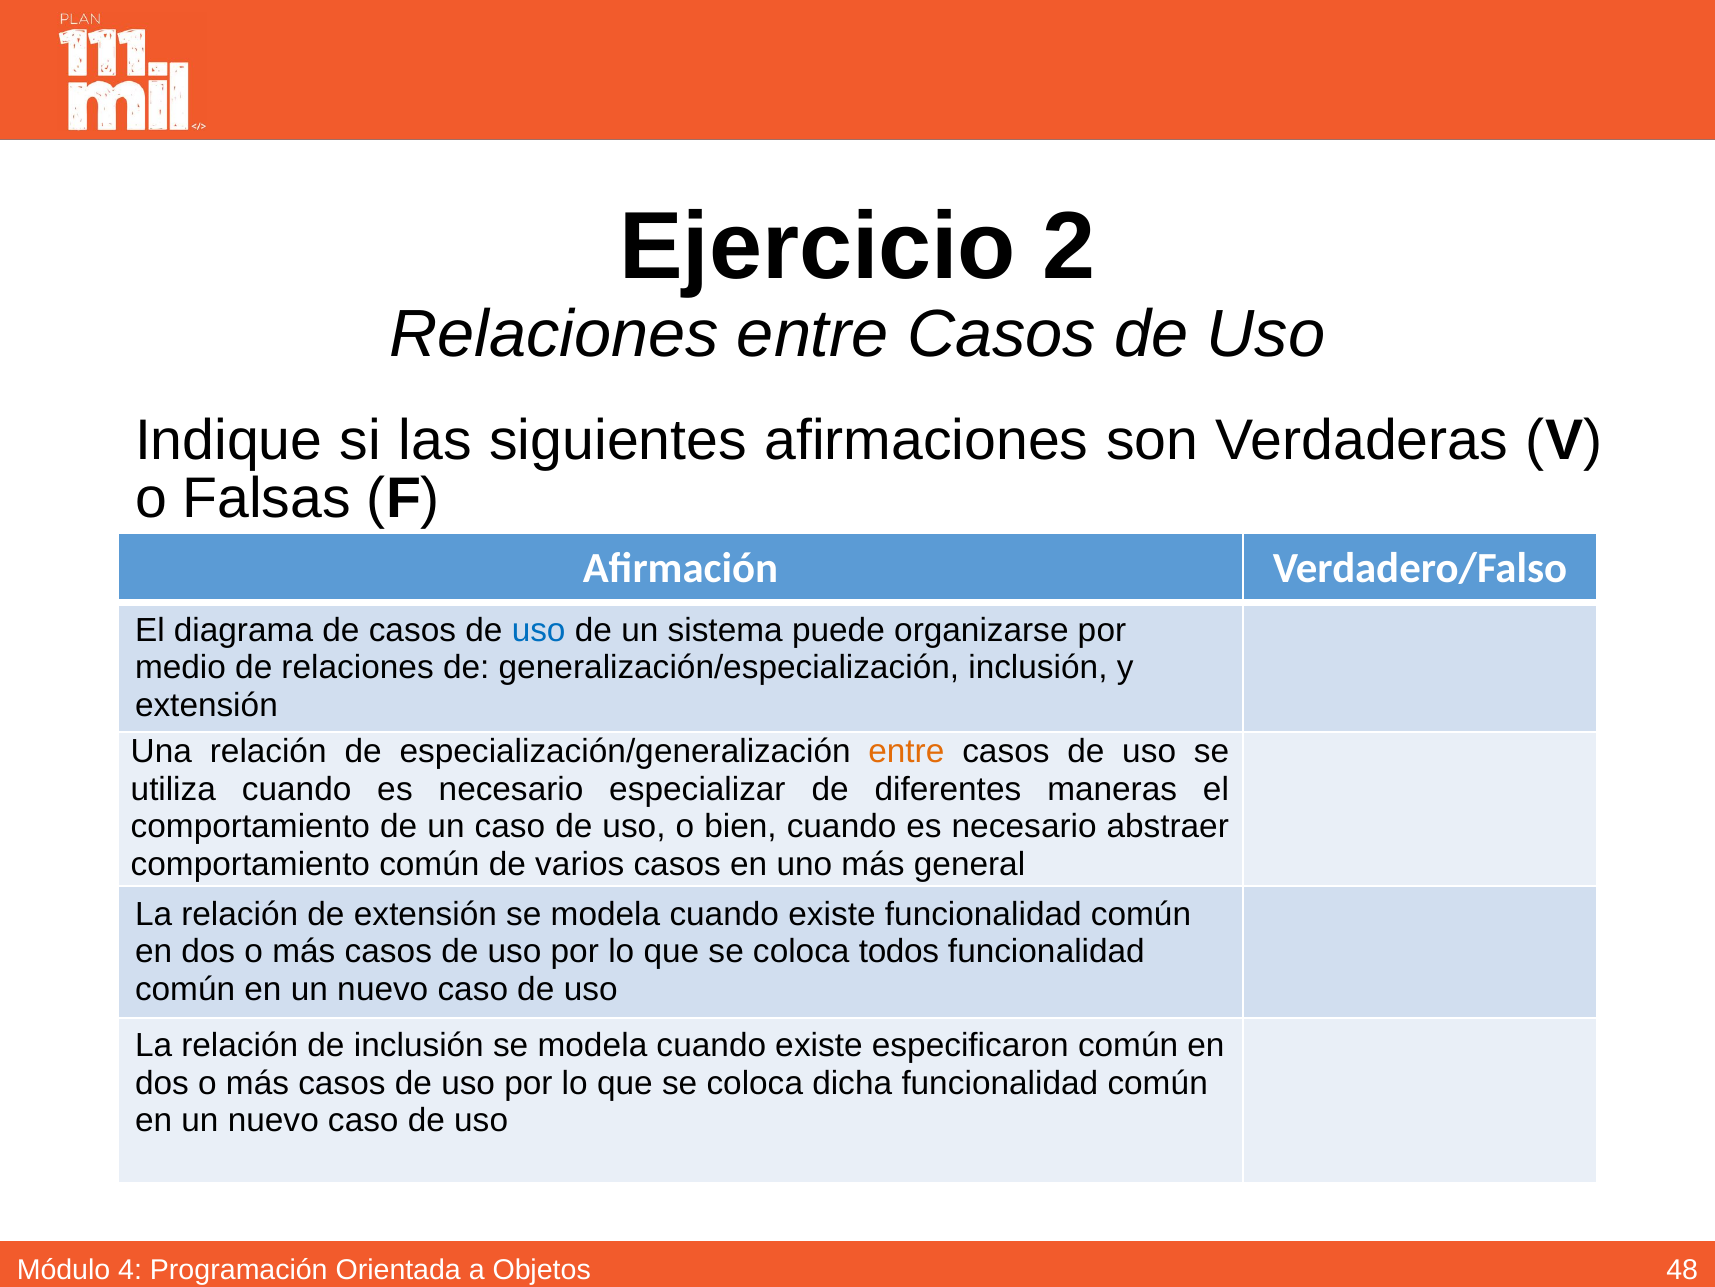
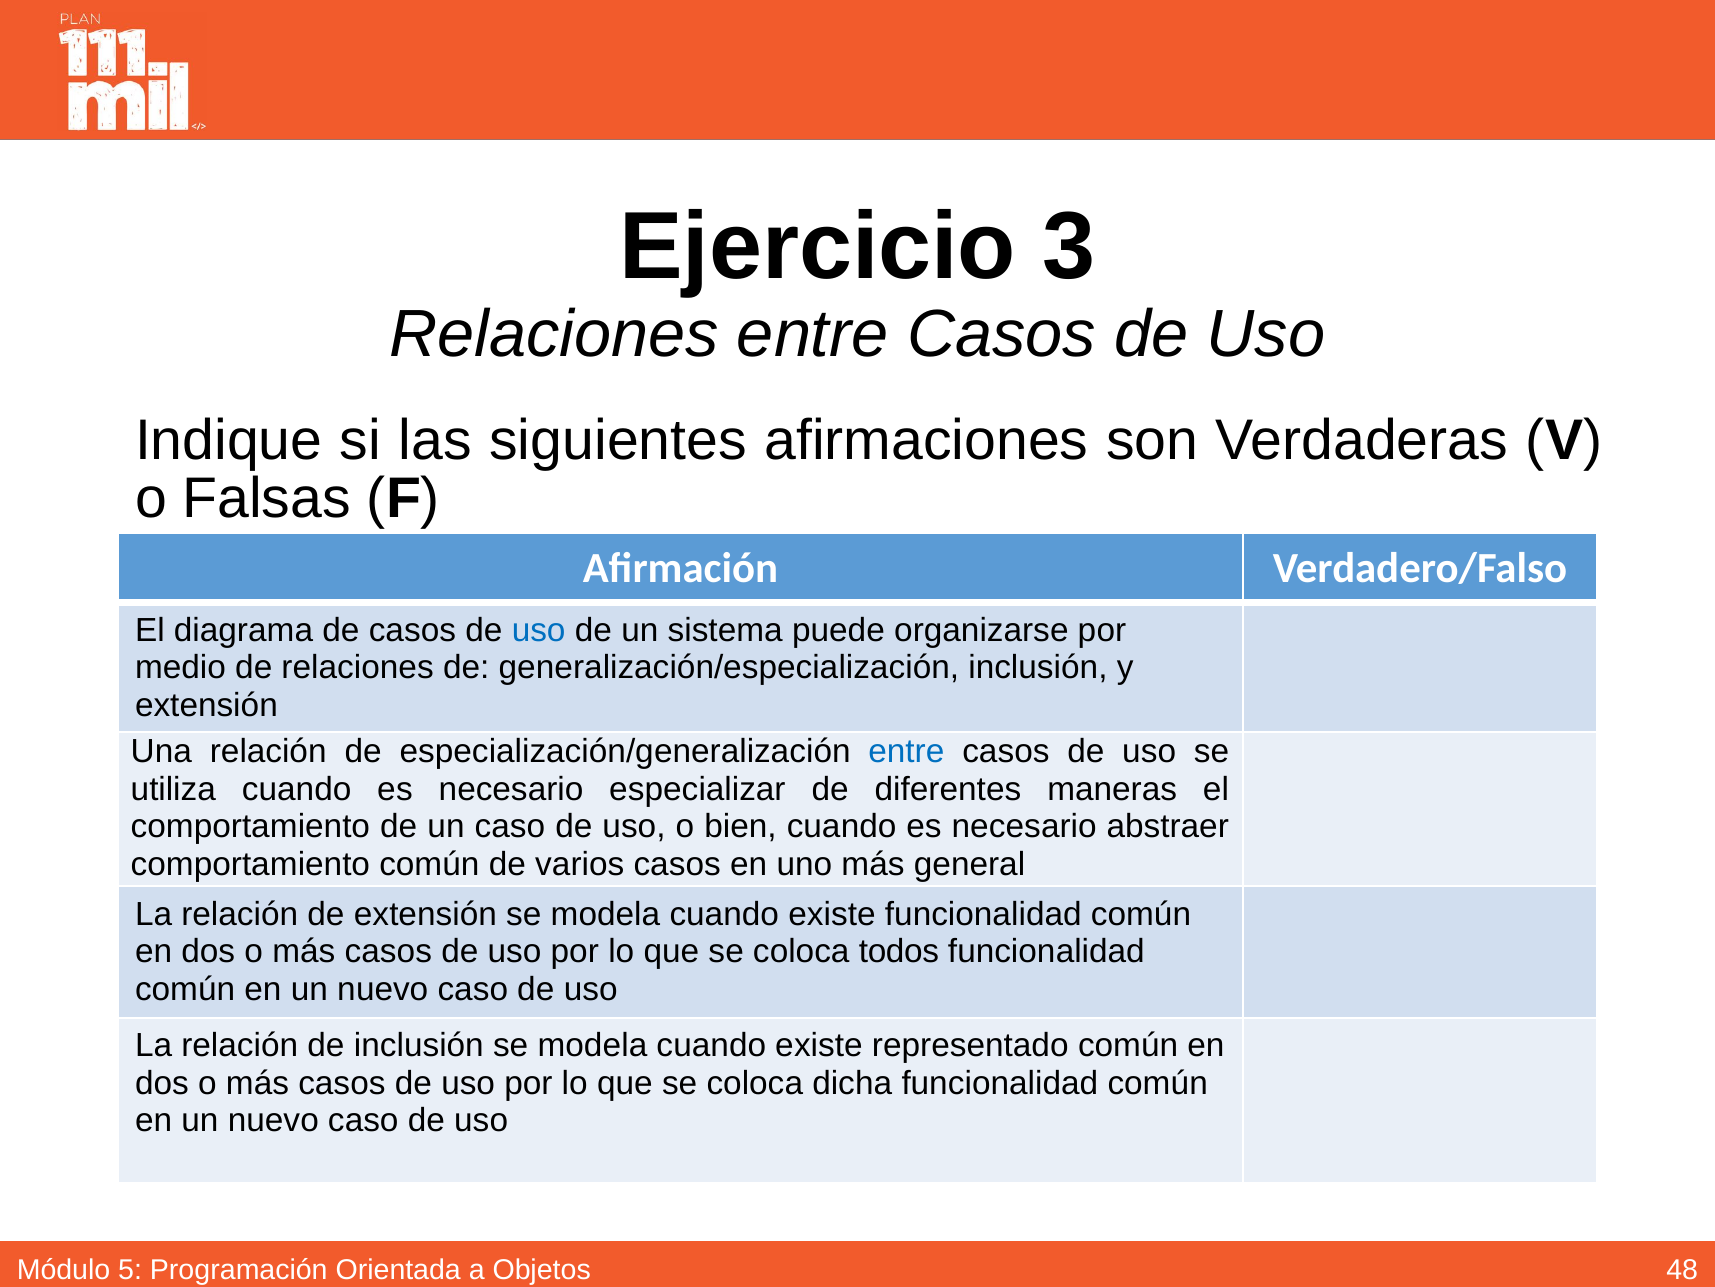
2: 2 -> 3 (1069, 247)
entre colour: orange -> blue (906, 751)
especificaron: especificaron -> representado (970, 1045)
4: 4 -> 5 (130, 1269)
